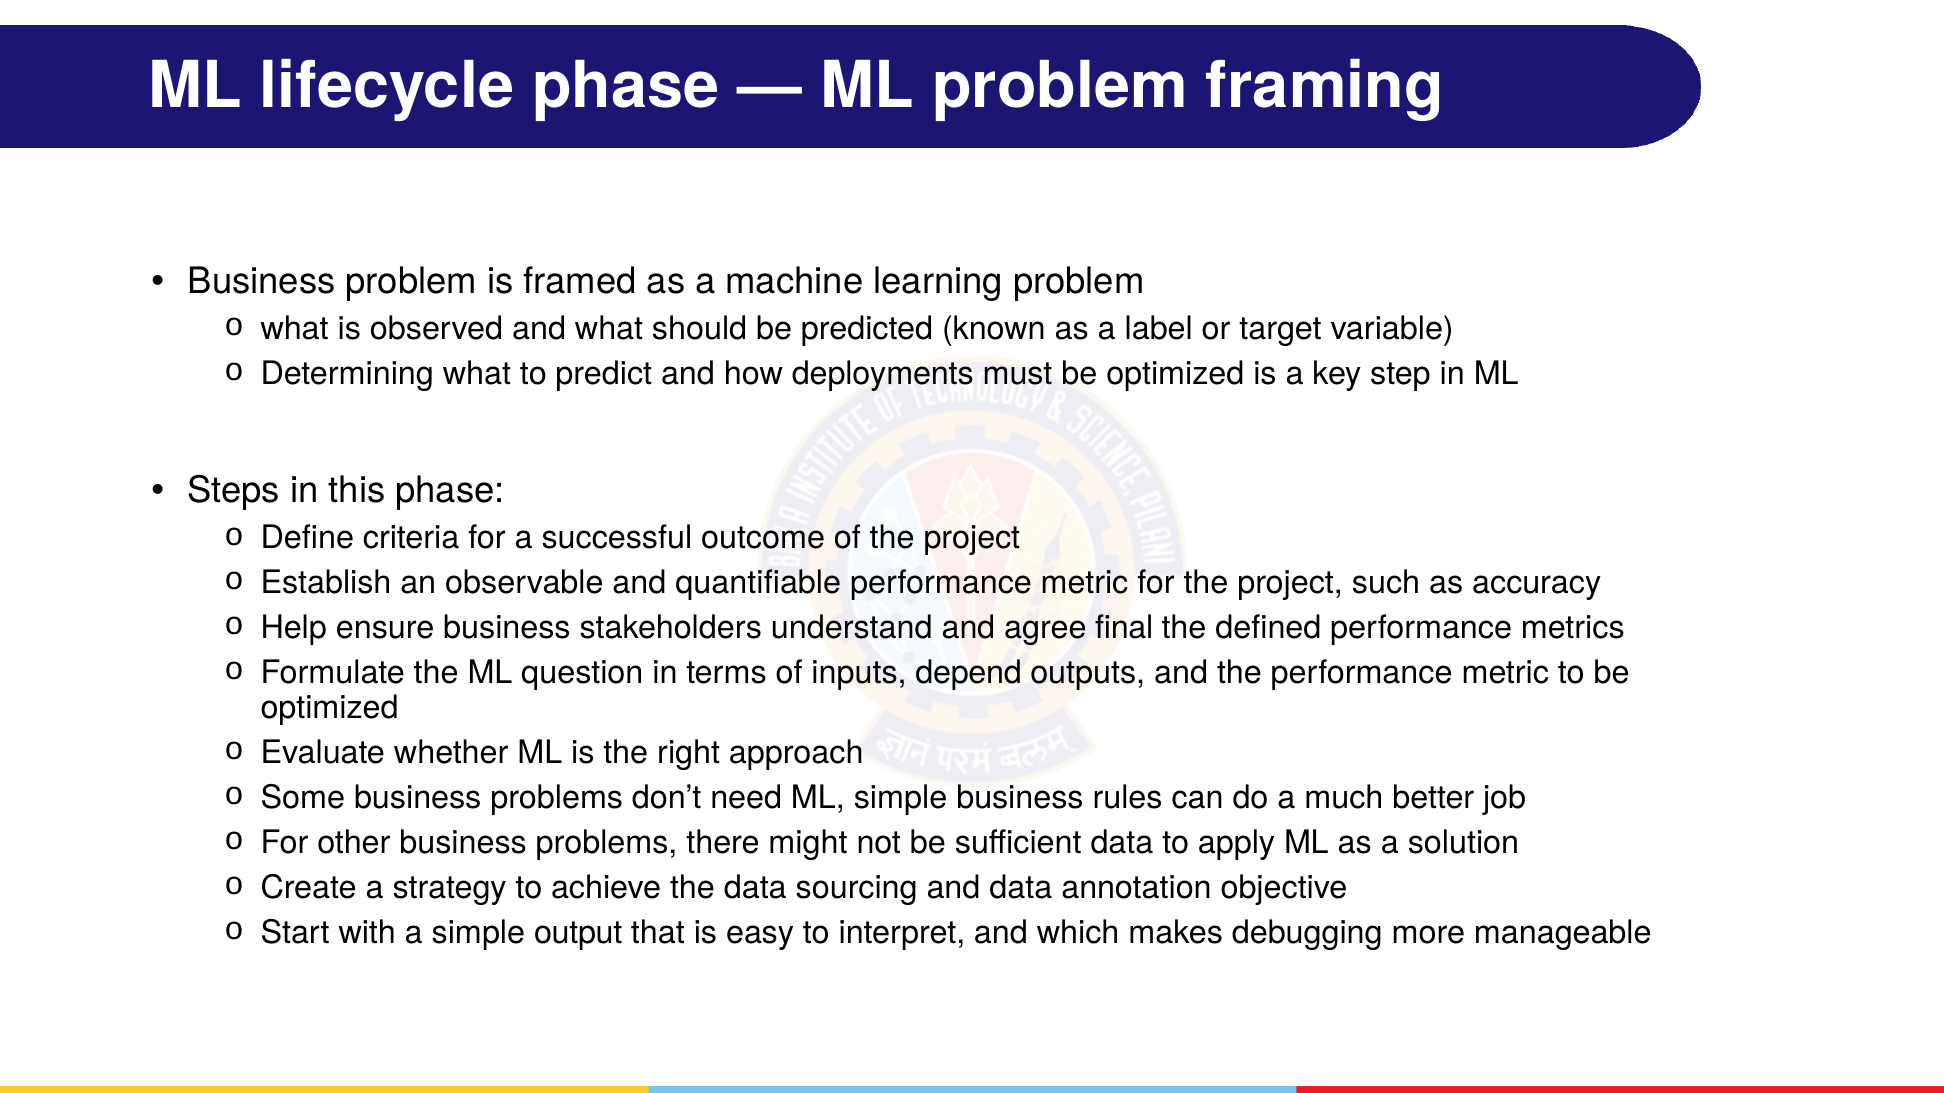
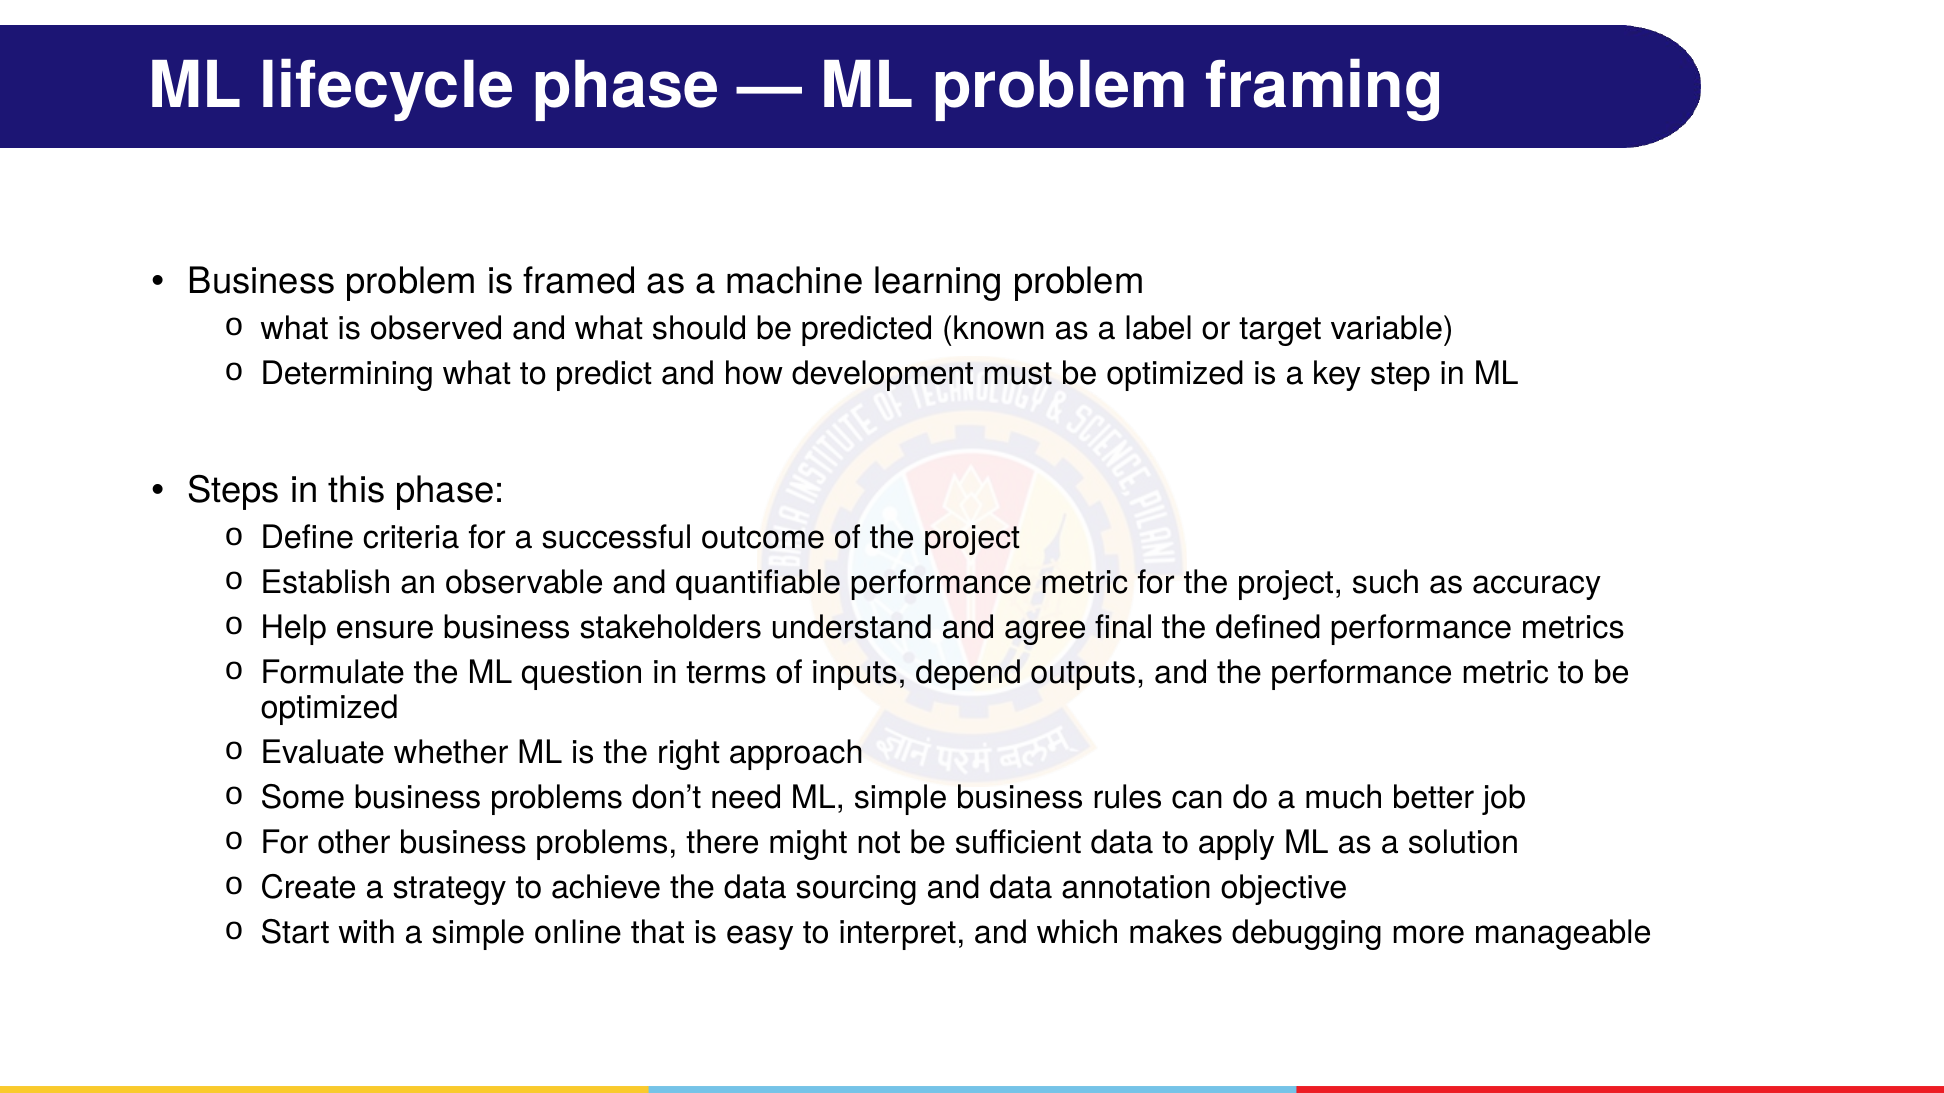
deployments: deployments -> development (883, 374)
output: output -> online (578, 933)
